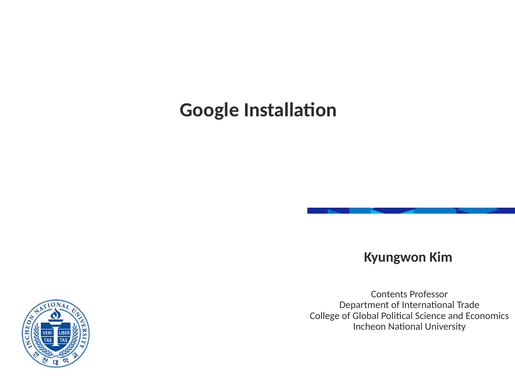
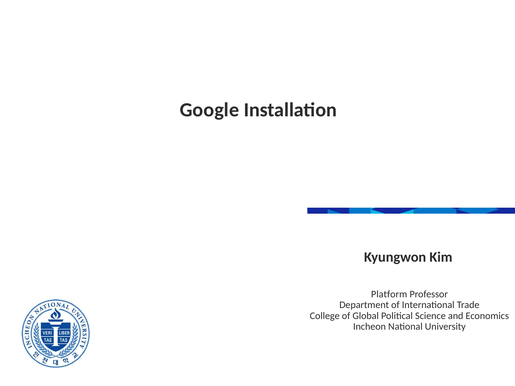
Contents: Contents -> Platform (389, 294)
